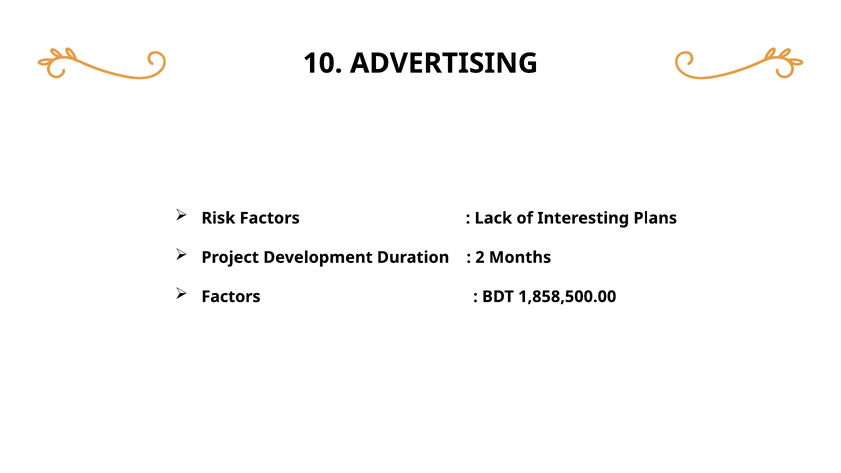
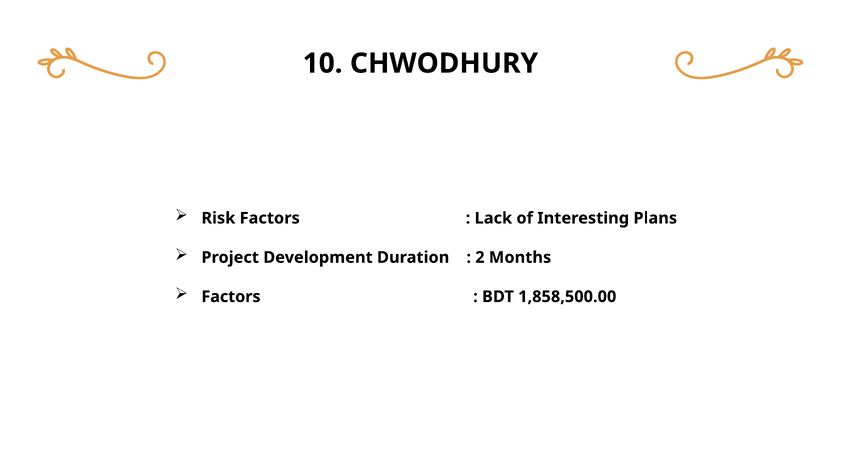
ADVERTISING: ADVERTISING -> CHWODHURY (444, 63)
